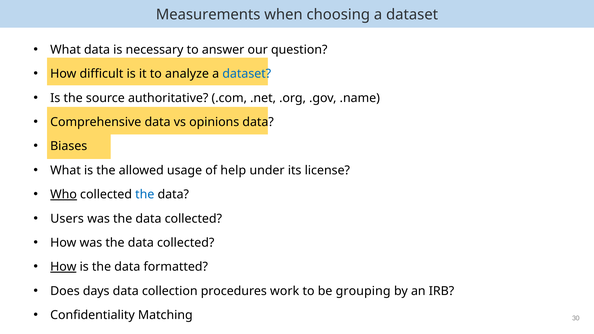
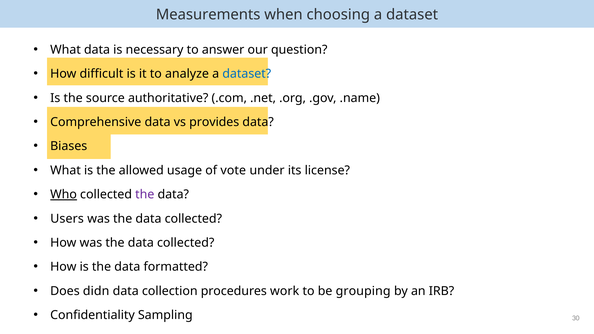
opinions: opinions -> provides (214, 122)
help: help -> vote (233, 170)
the colour: blue -> purple (145, 195)
How underline: present -> none (63, 267)
days: days -> didn (96, 291)
Matching: Matching -> Sampling (165, 315)
